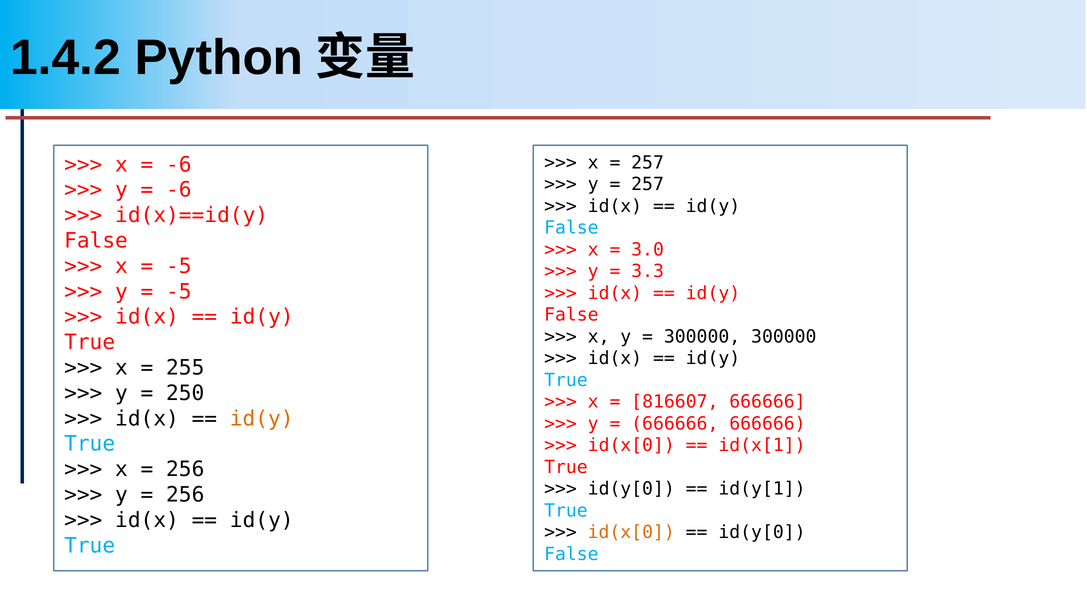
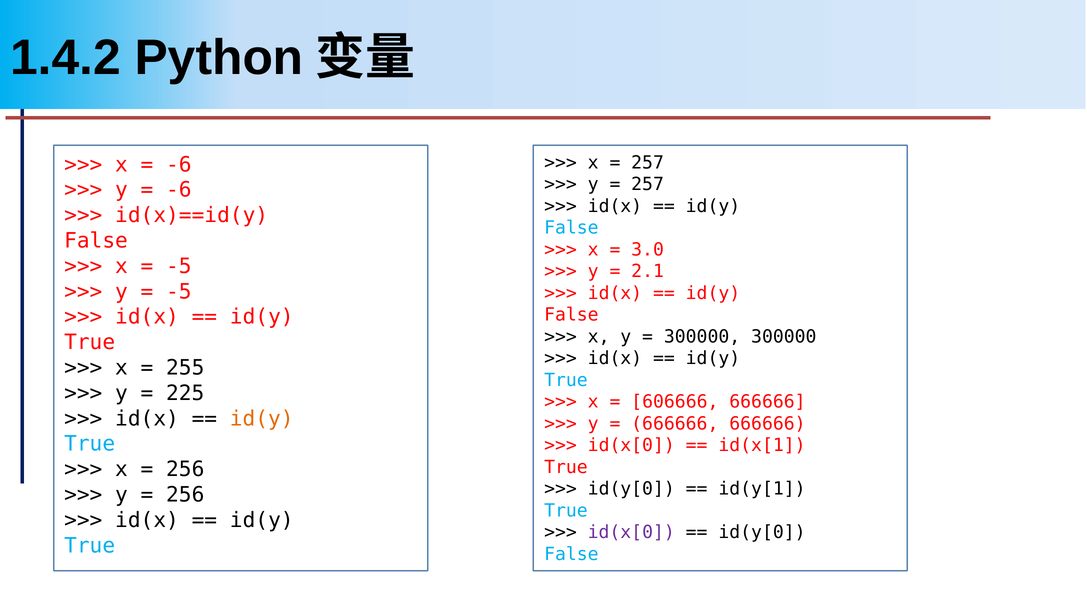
3.3: 3.3 -> 2.1 (648, 271)
250: 250 -> 225 (185, 393)
816607: 816607 -> 606666 (675, 402)
id(x[0 colour: orange -> purple (631, 532)
